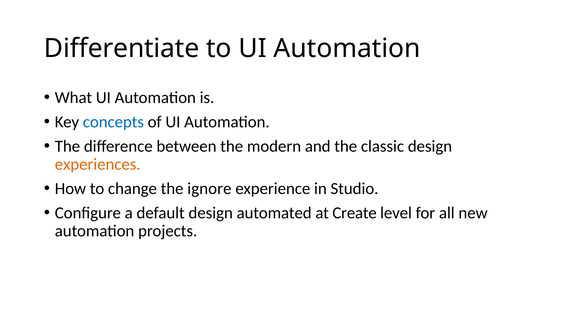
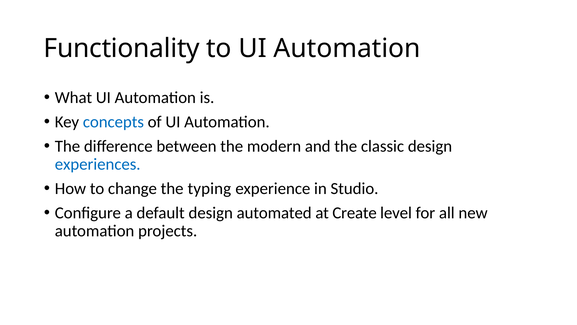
Differentiate: Differentiate -> Functionality (122, 48)
experiences colour: orange -> blue (98, 164)
ignore: ignore -> typing (209, 188)
